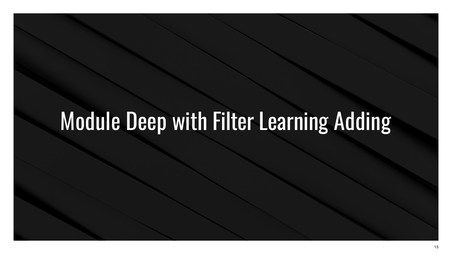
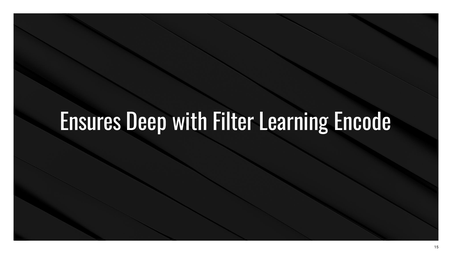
Module: Module -> Ensures (91, 123)
Adding: Adding -> Encode (363, 123)
